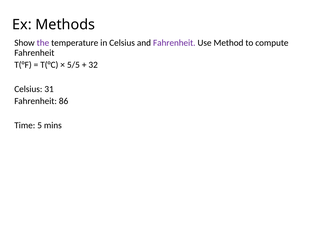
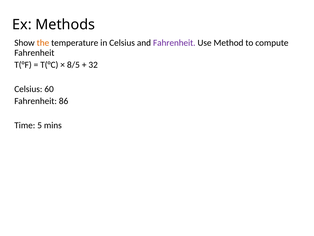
the colour: purple -> orange (43, 43)
5/5: 5/5 -> 8/5 (73, 65)
31: 31 -> 60 (49, 89)
